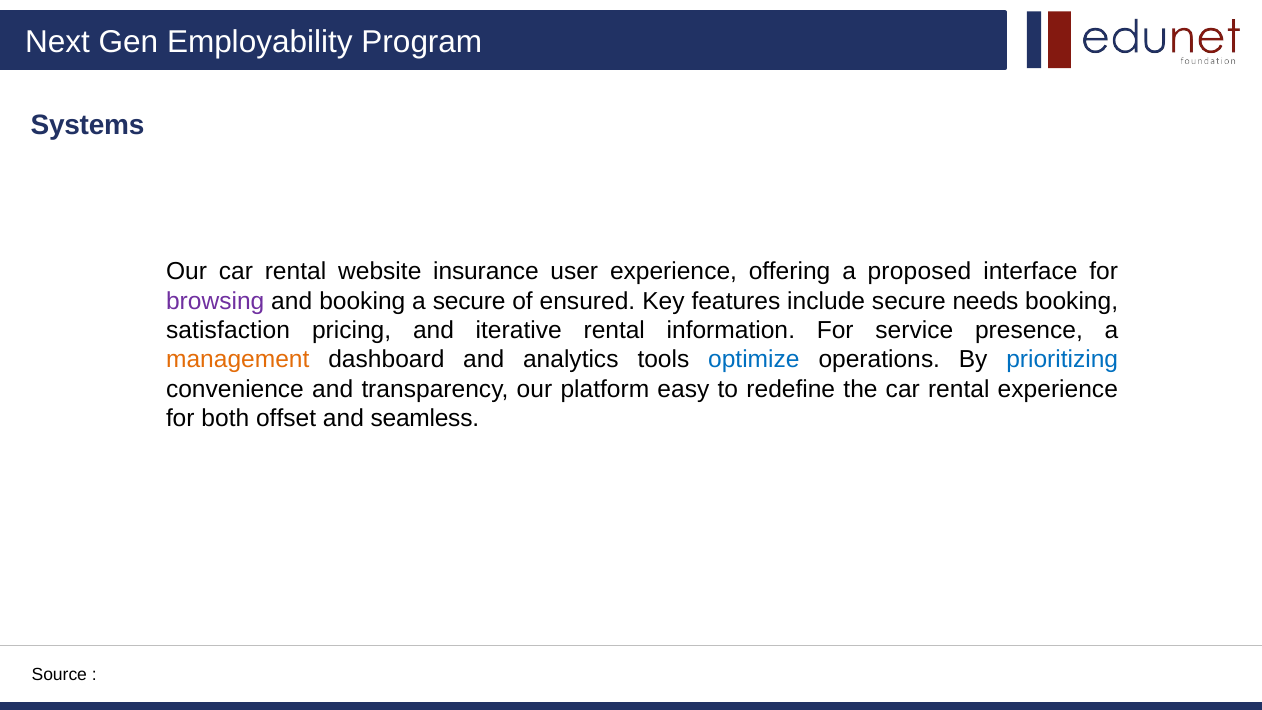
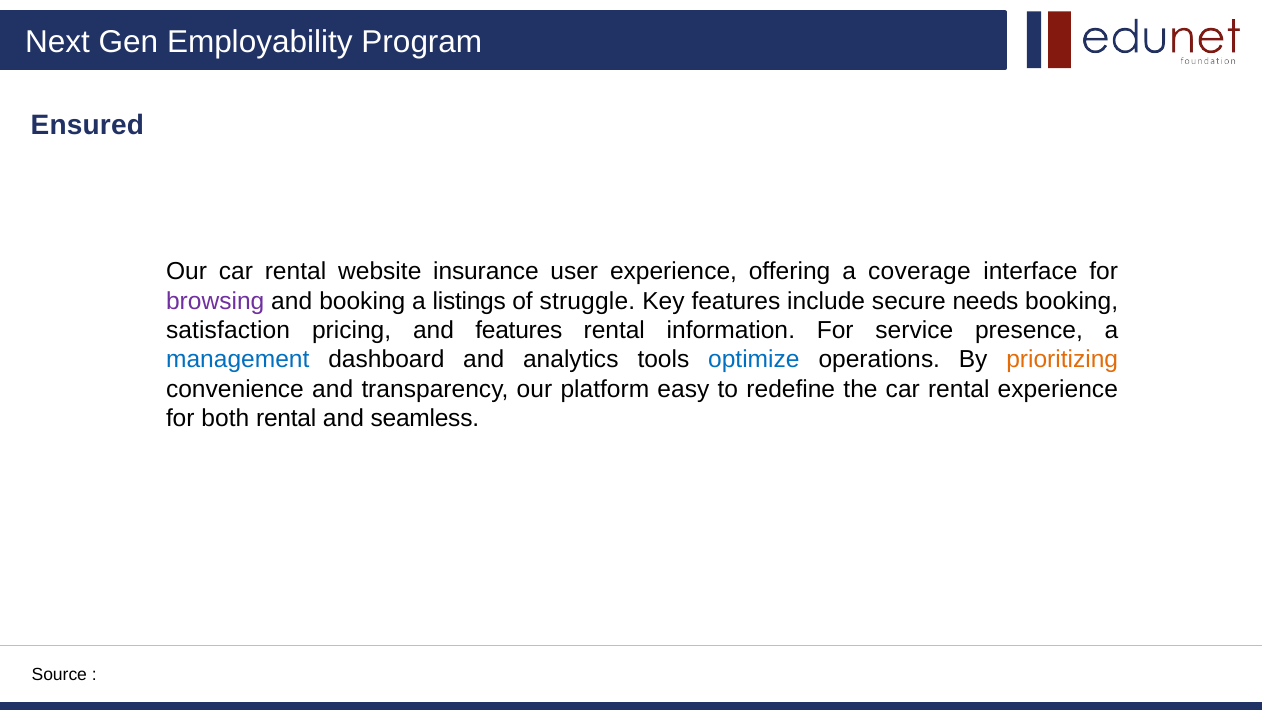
Systems: Systems -> Ensured (87, 126)
proposed: proposed -> coverage (919, 271)
a secure: secure -> listings (469, 301)
ensured: ensured -> struggle (587, 301)
and iterative: iterative -> features (519, 330)
management colour: orange -> blue (238, 360)
prioritizing colour: blue -> orange (1062, 360)
both offset: offset -> rental (286, 419)
